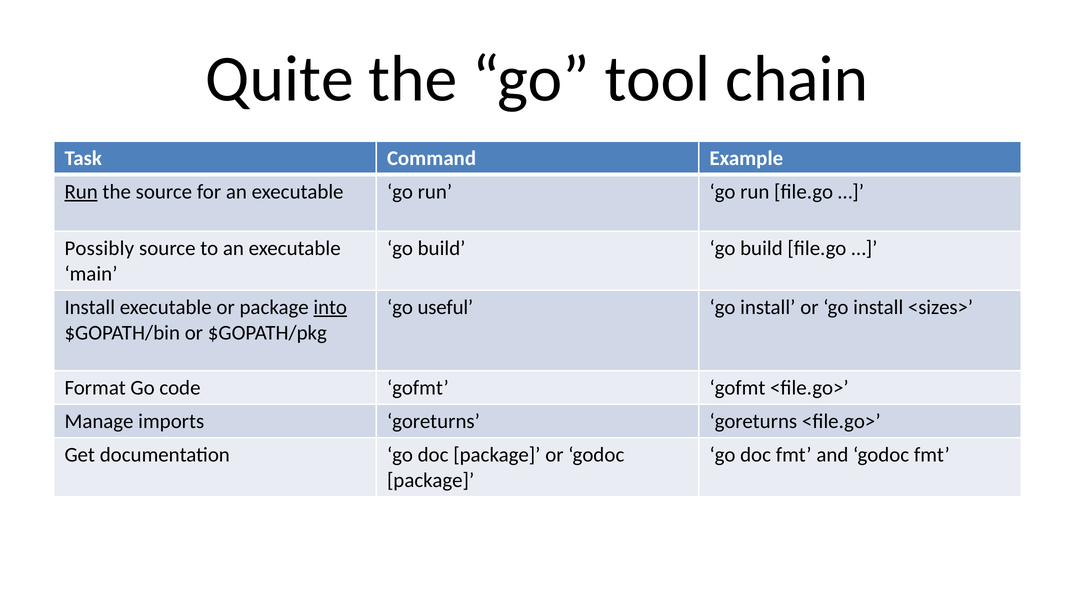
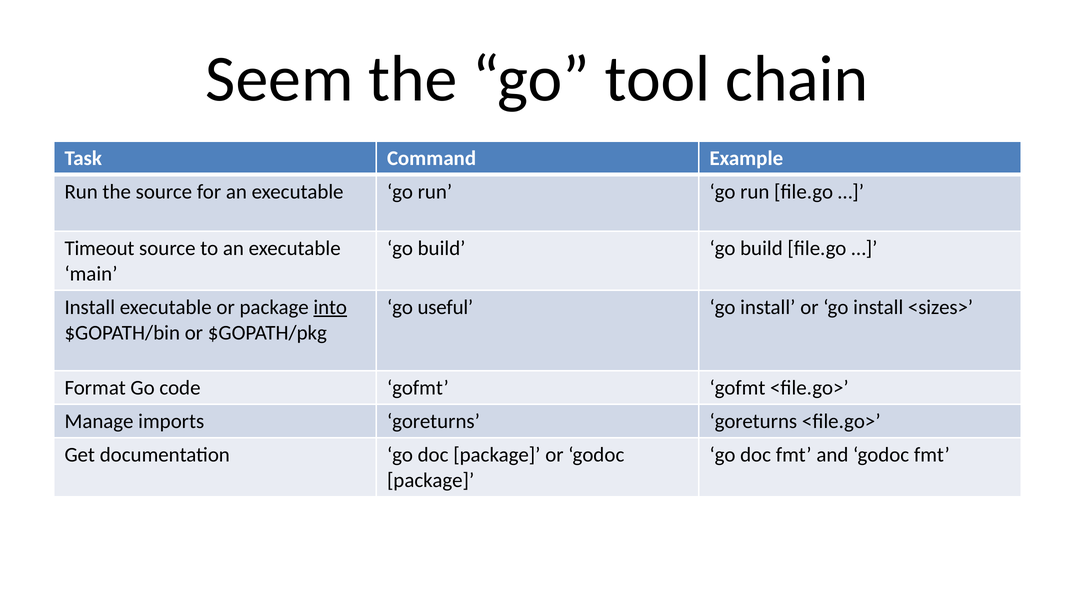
Quite: Quite -> Seem (280, 79)
Run underline: present -> none (81, 192)
Possibly: Possibly -> Timeout (99, 248)
